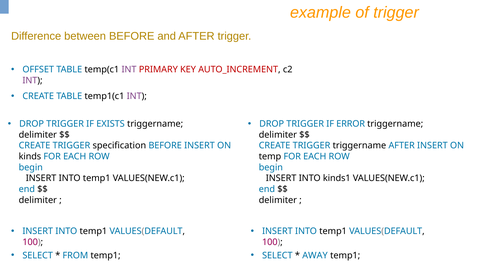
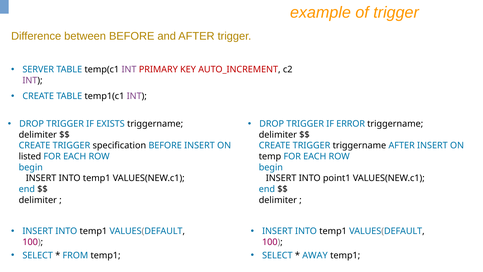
OFFSET: OFFSET -> SERVER (38, 70)
kinds: kinds -> listed (30, 156)
kinds1: kinds1 -> point1 (337, 178)
